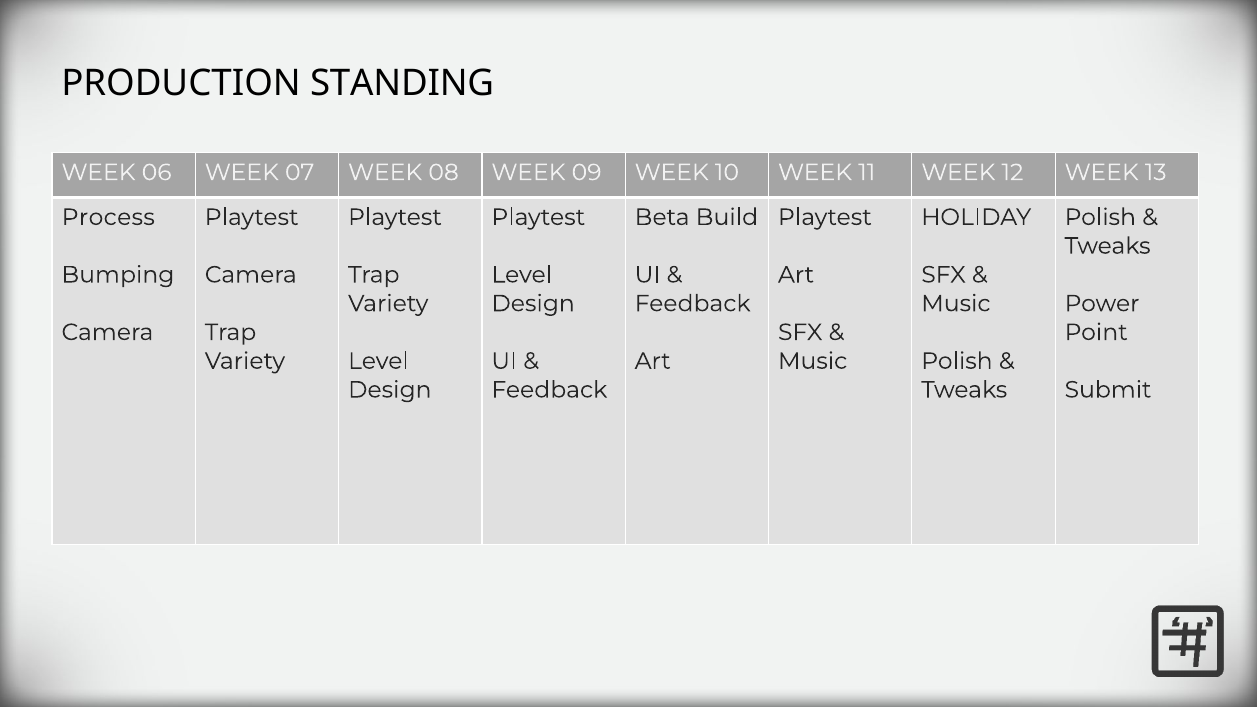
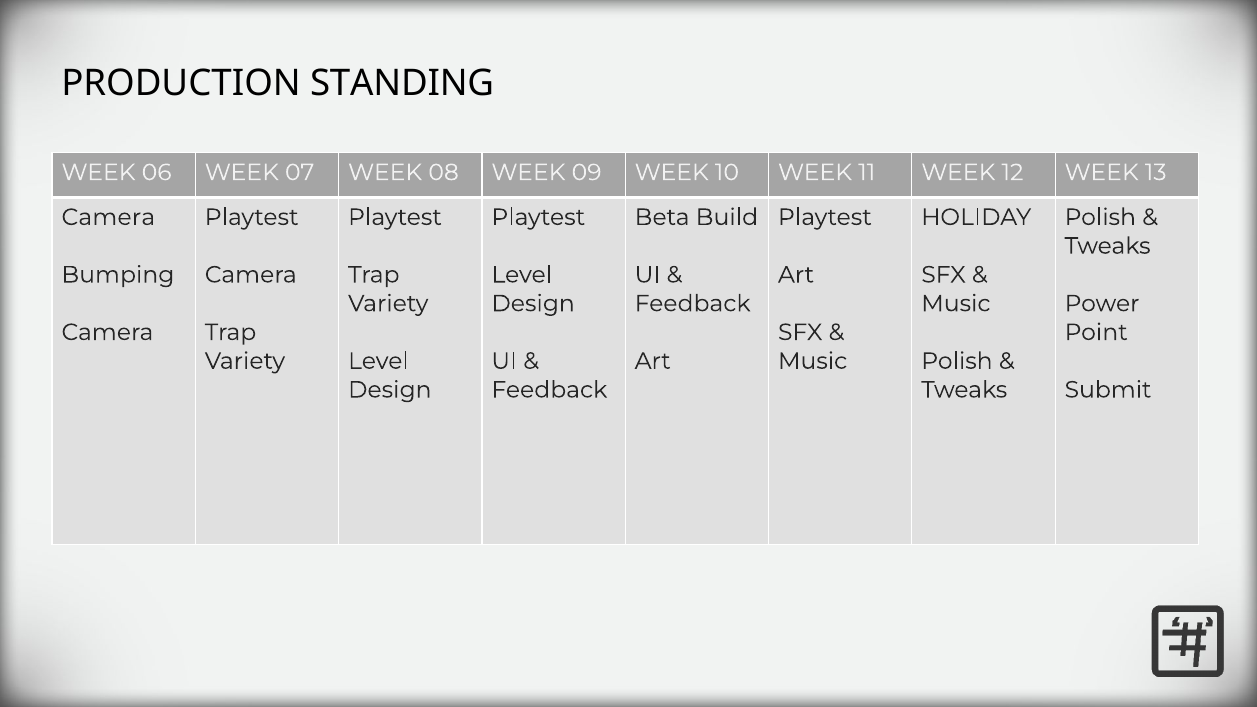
Process: Process -> Camera (108, 217)
